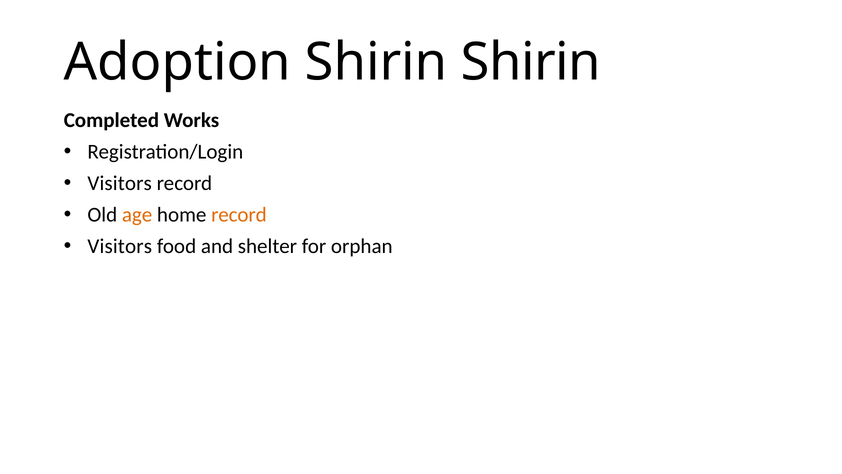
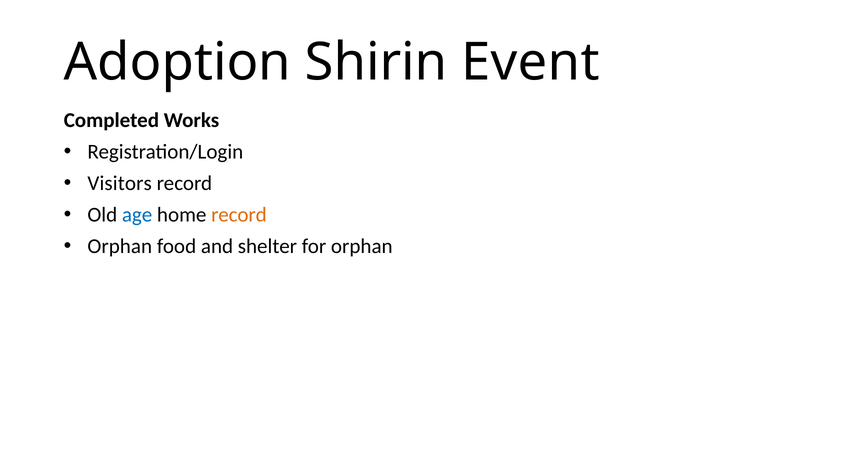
Shirin Shirin: Shirin -> Event (530, 62)
age colour: orange -> blue (137, 214)
Visitors: Visitors -> Orphan (120, 246)
